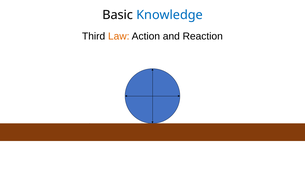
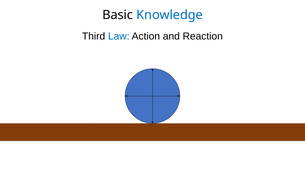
Law colour: orange -> blue (119, 37)
